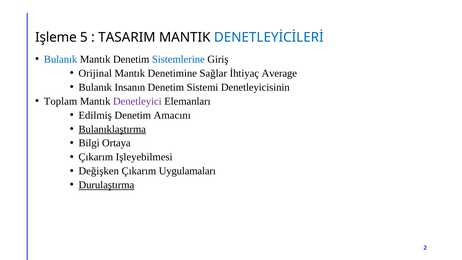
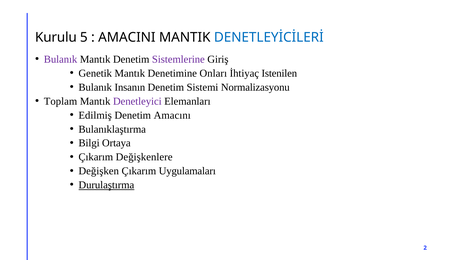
Işleme: Işleme -> Kurulu (56, 37)
TASARIM: TASARIM -> AMACINI (127, 37)
Bulanık colour: blue -> purple (61, 59)
Sistemlerine colour: blue -> purple (178, 59)
Orijinal: Orijinal -> Genetik (95, 73)
Sağlar: Sağlar -> Onları (213, 73)
Average: Average -> Istenilen (279, 73)
Denetleyicisinin: Denetleyicisinin -> Normalizasyonu (255, 87)
Bulanıklaştırma underline: present -> none (112, 129)
Işleyebilmesi: Işleyebilmesi -> Değişkenlere (144, 157)
